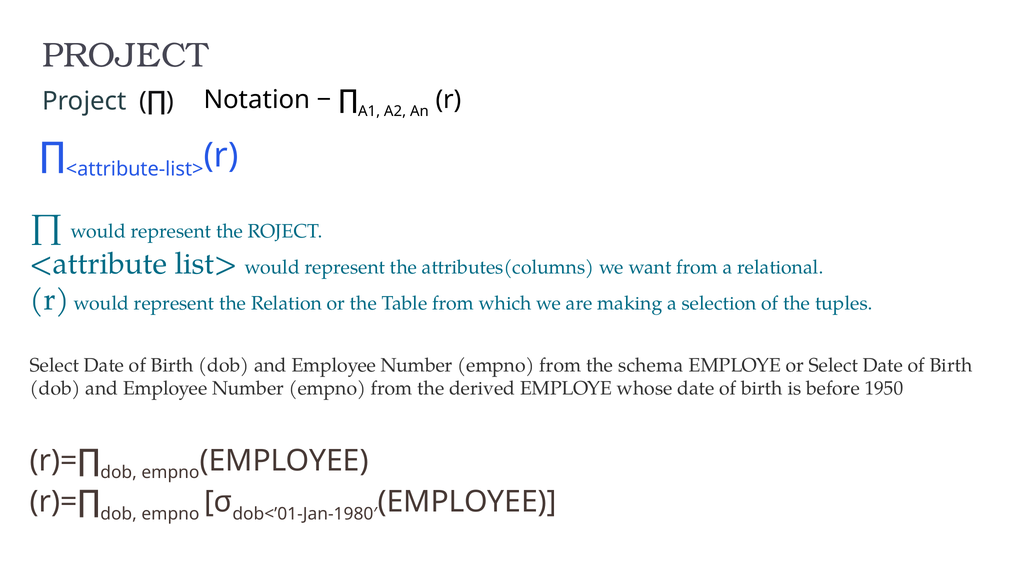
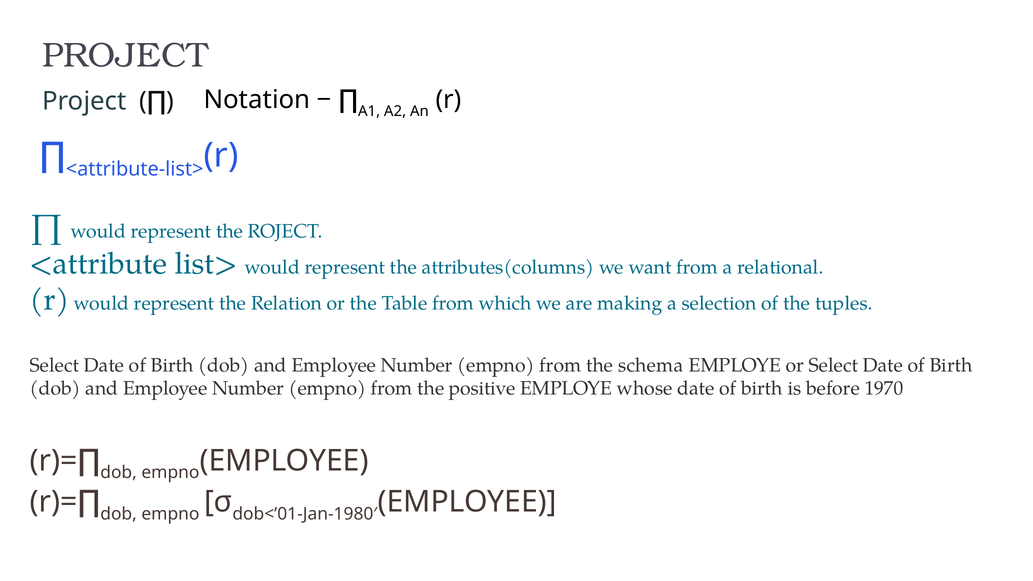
derived: derived -> positive (482, 389)
1950: 1950 -> 1970 (884, 389)
